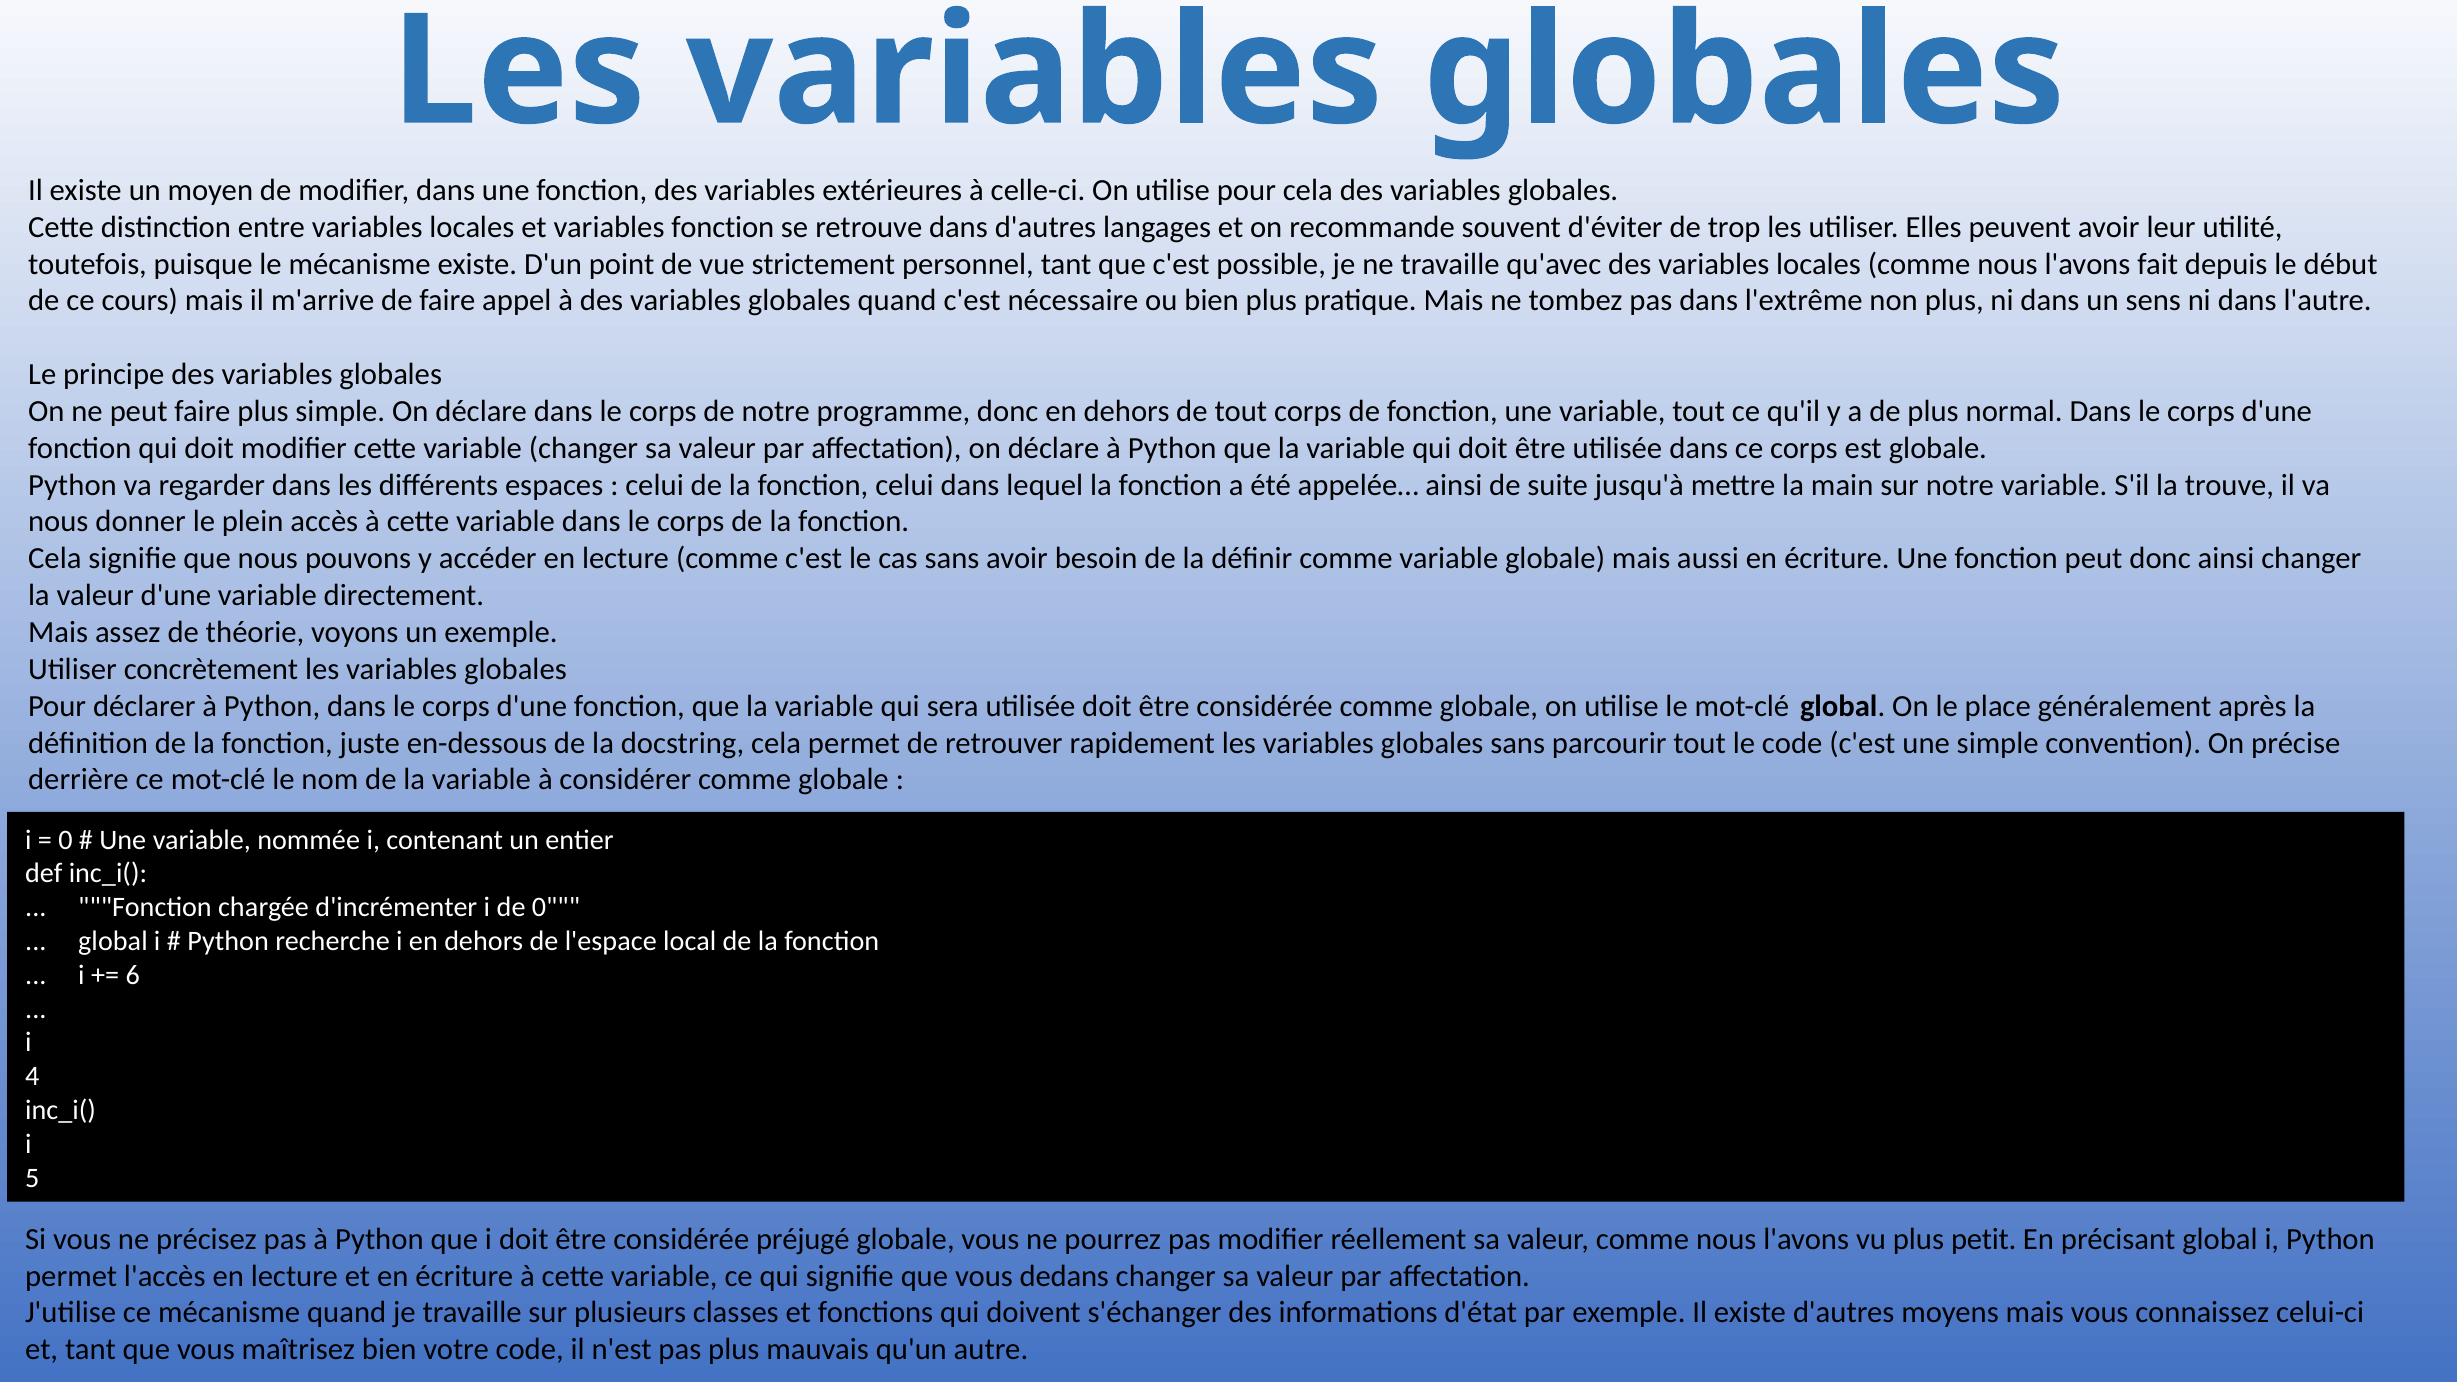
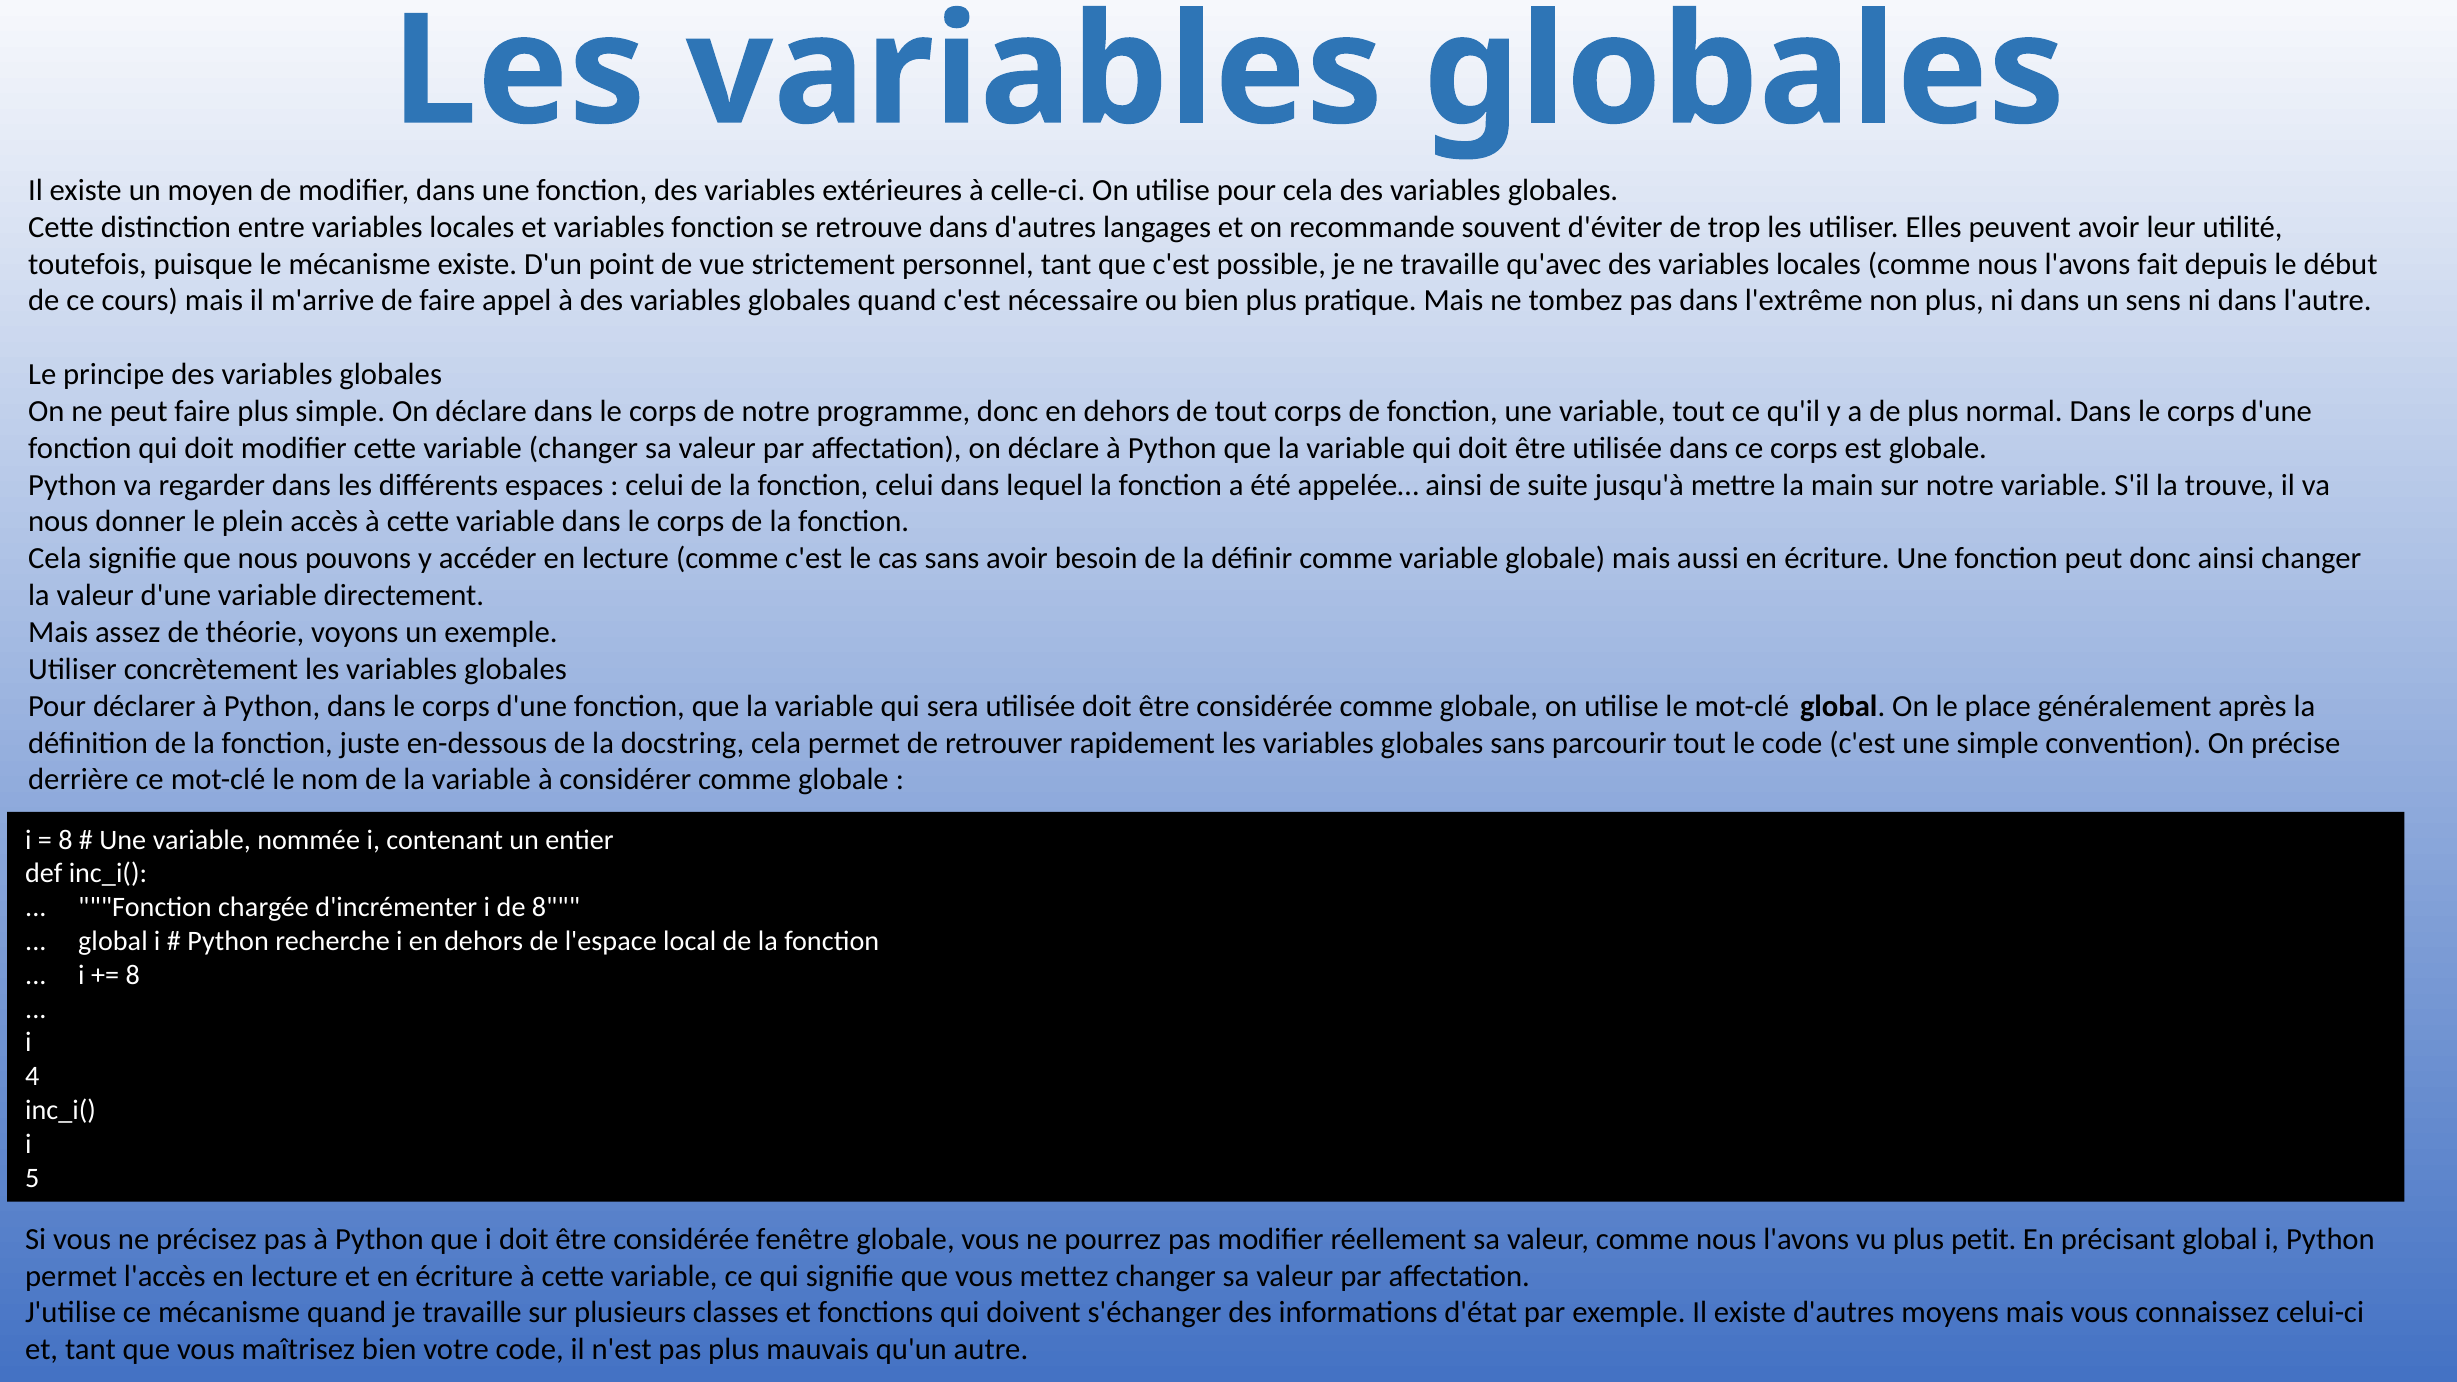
0: 0 -> 8 (65, 840)
de 0: 0 -> 8 (556, 907)
6: 6 -> 8 (133, 975)
préjugé: préjugé -> fenêtre (803, 1239)
dedans: dedans -> mettez (1064, 1276)
